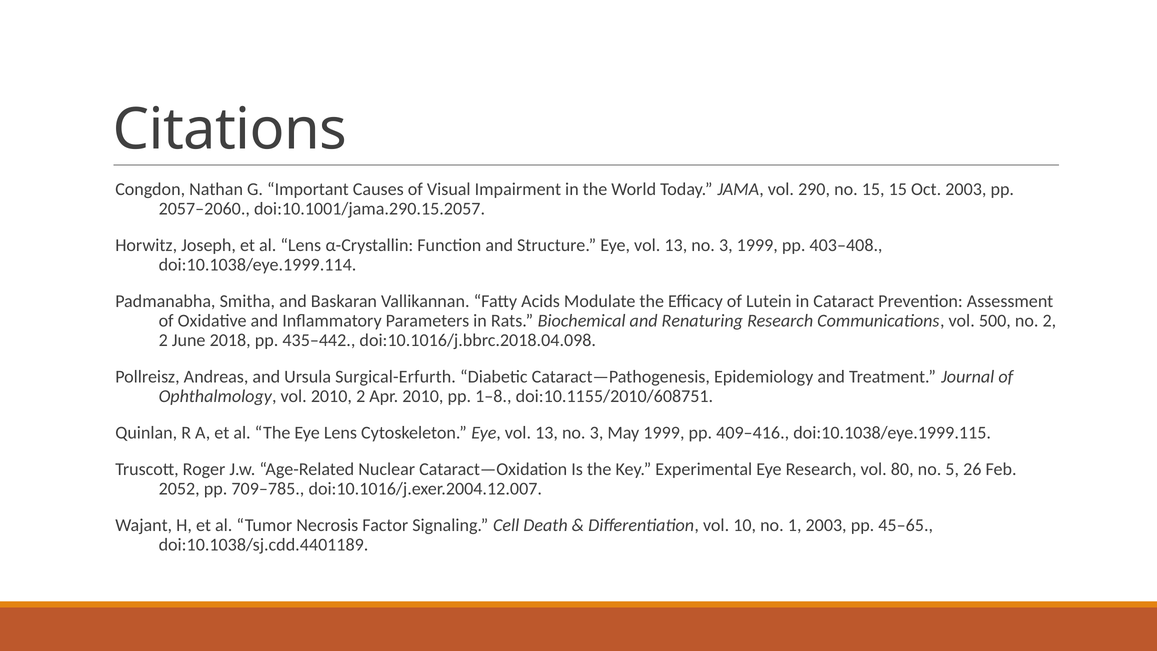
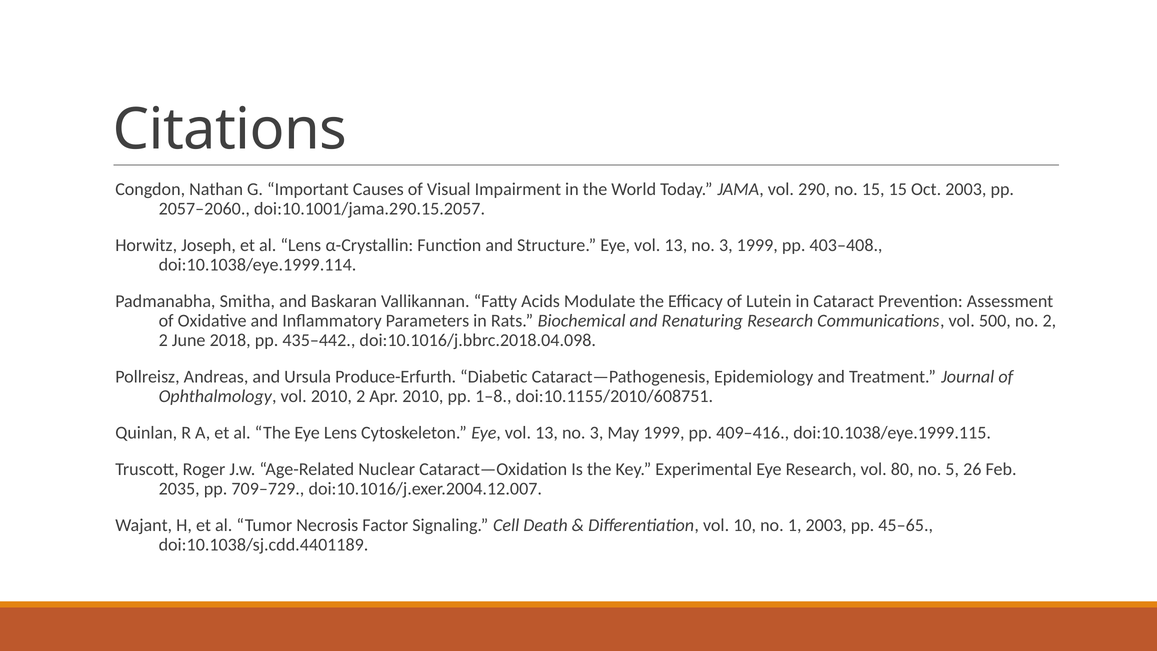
Surgical-Erfurth: Surgical-Erfurth -> Produce-Erfurth (396, 377)
2052: 2052 -> 2035 (179, 488)
709–785: 709–785 -> 709–729 (268, 488)
